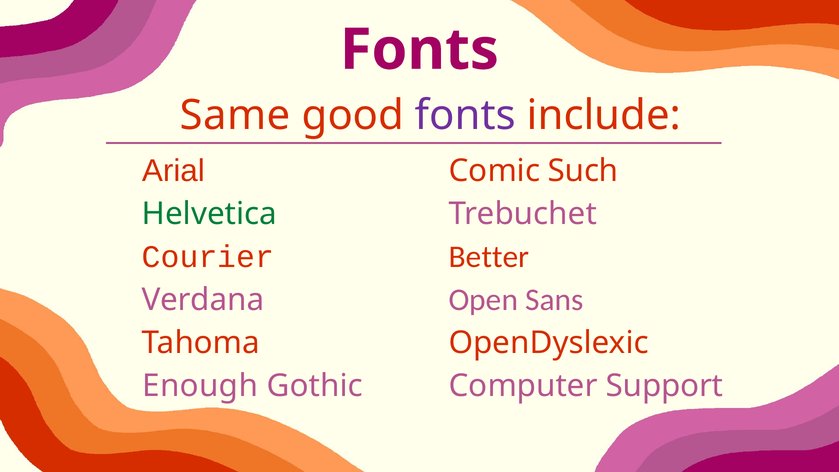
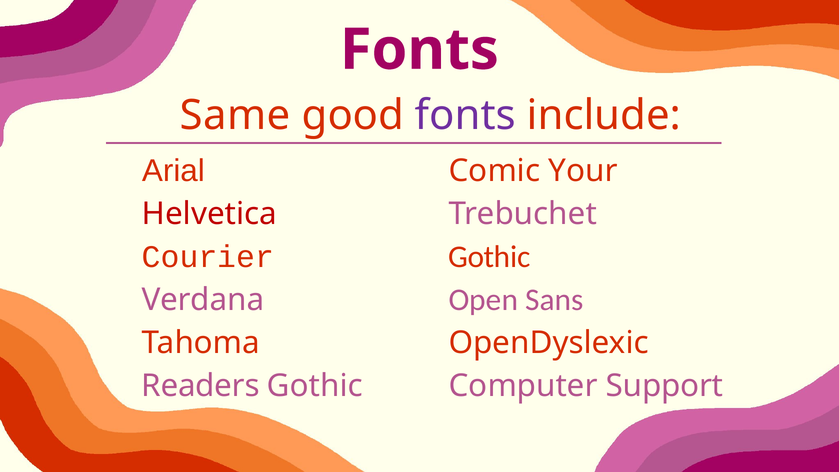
Such: Such -> Your (583, 171)
Helvetica colour: green -> red (209, 214)
Better: Better -> Gothic (489, 257)
Enough: Enough -> Readers (201, 386)
